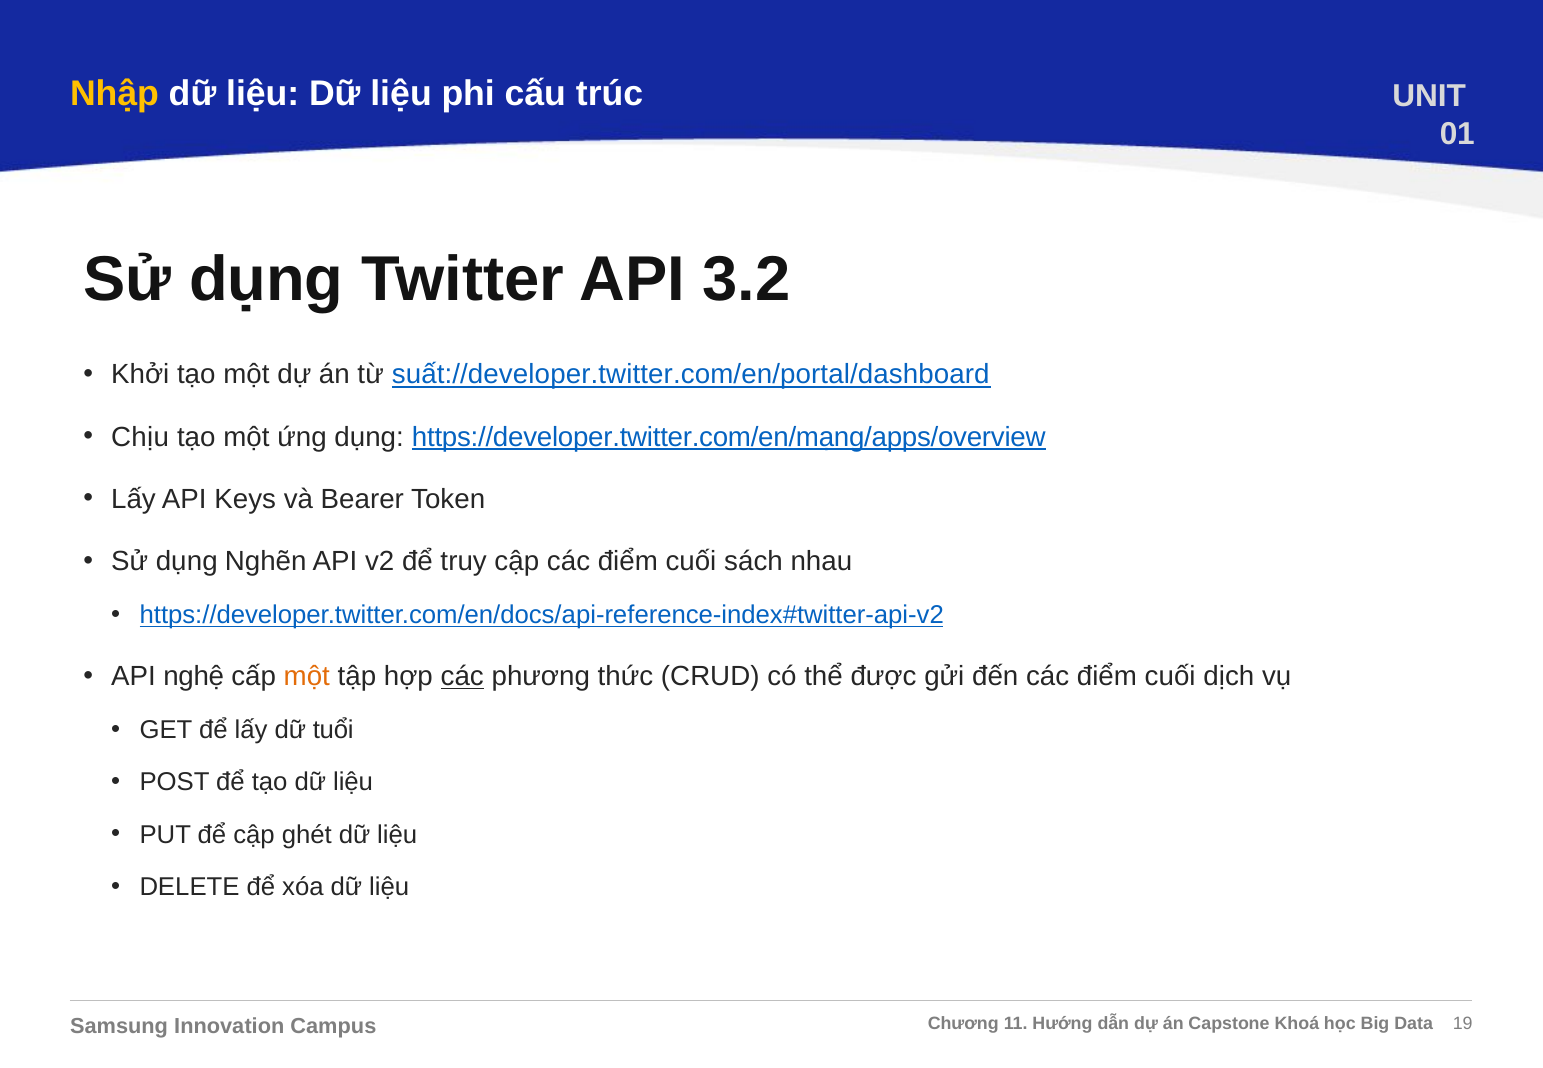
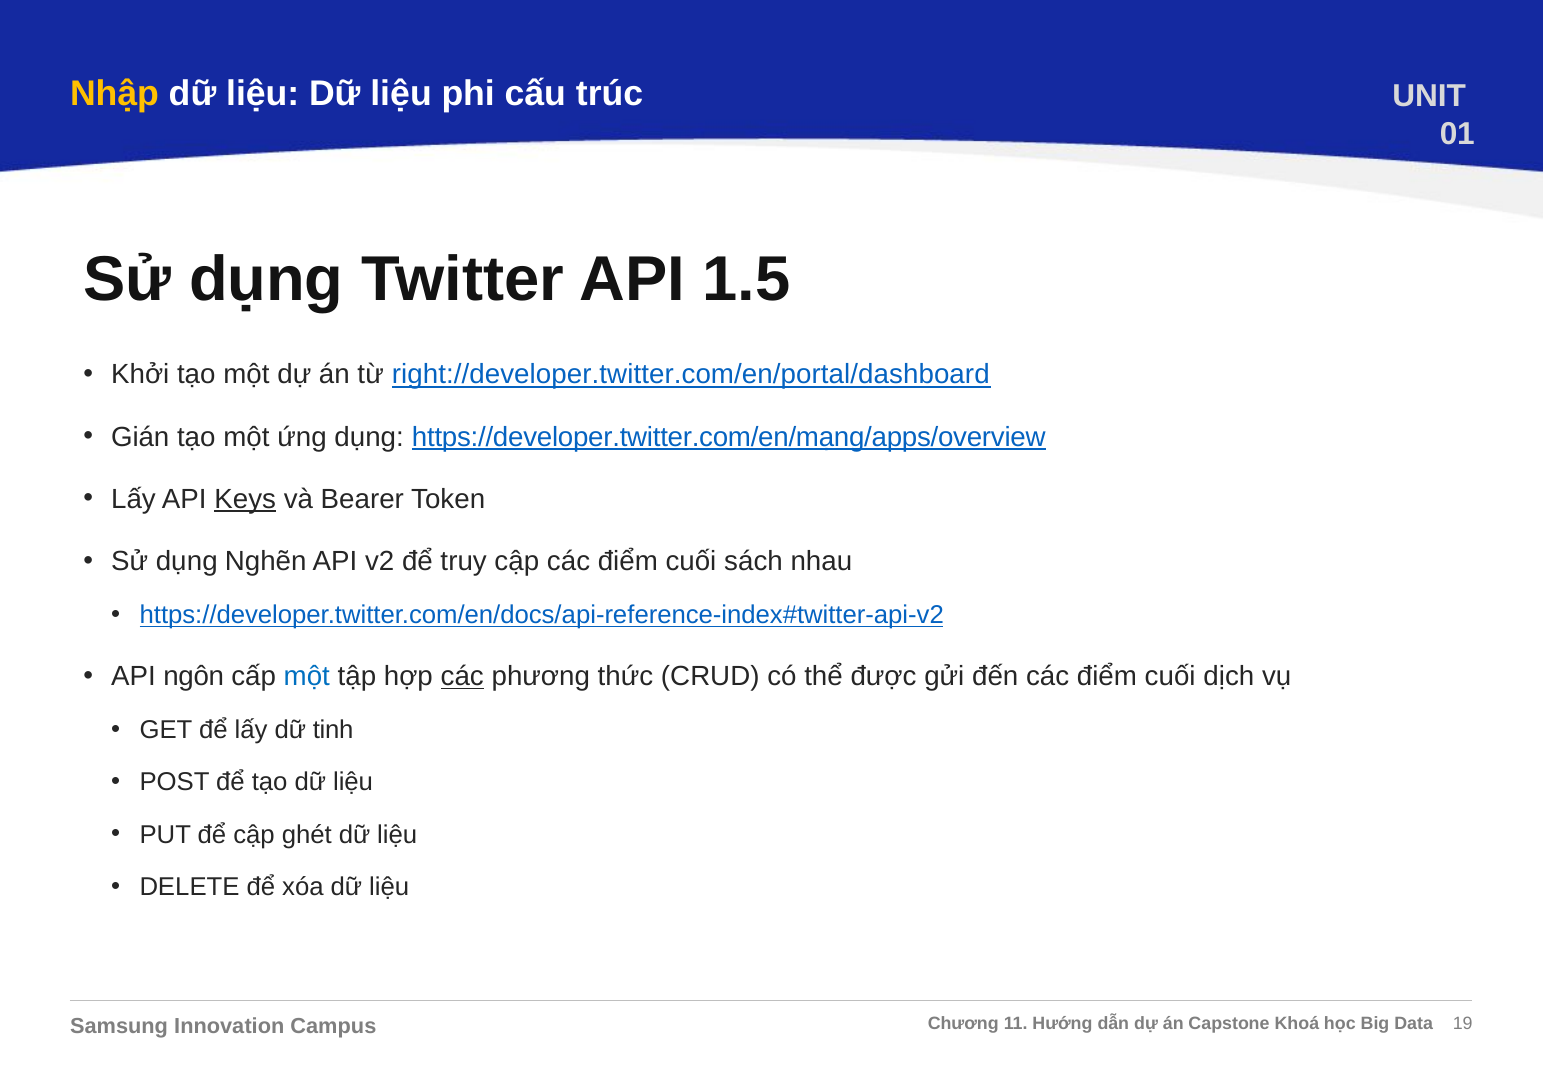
3.2: 3.2 -> 1.5 (746, 280)
suất://developer.twitter.com/en/portal/dashboard: suất://developer.twitter.com/en/portal/dashboard -> right://developer.twitter.com/en/portal/dashboard (691, 375)
Chịu: Chịu -> Gián (140, 437)
Keys underline: none -> present (245, 499)
nghệ: nghệ -> ngôn (194, 677)
một colour: orange -> blue (307, 677)
tuổi: tuổi -> tinh (333, 730)
